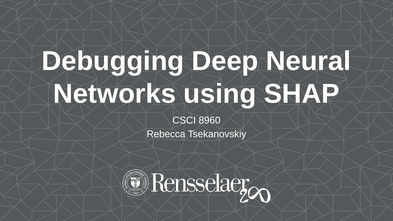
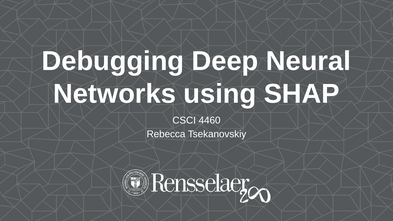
8960: 8960 -> 4460 (210, 120)
